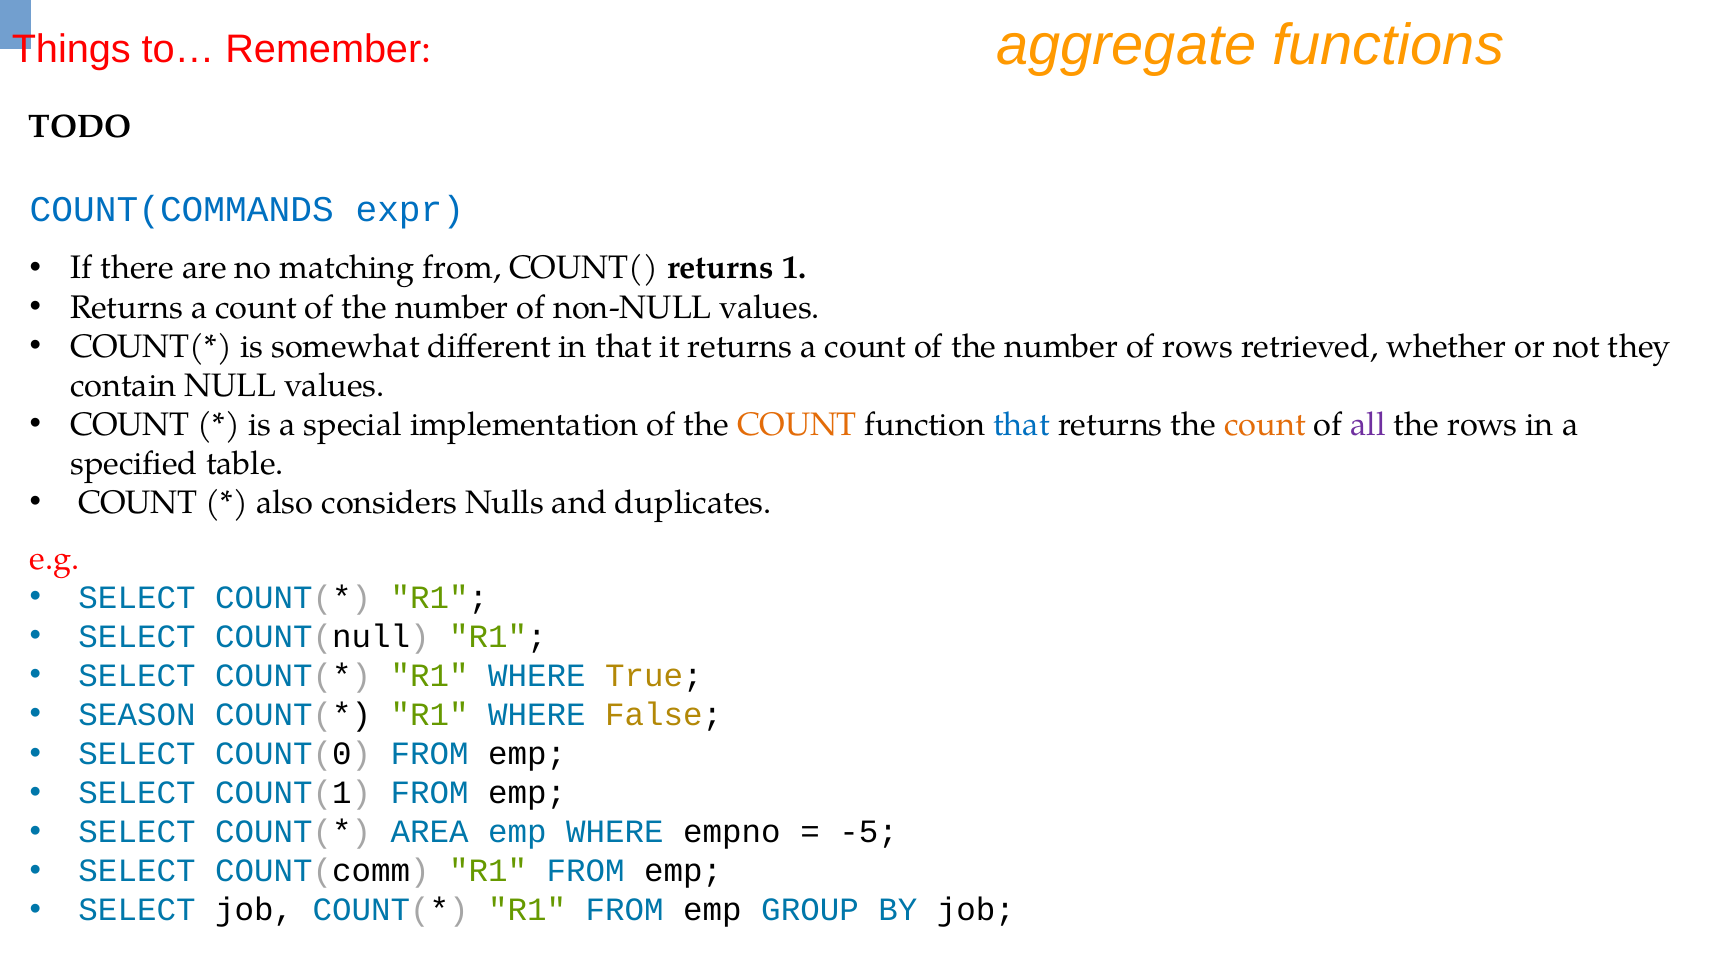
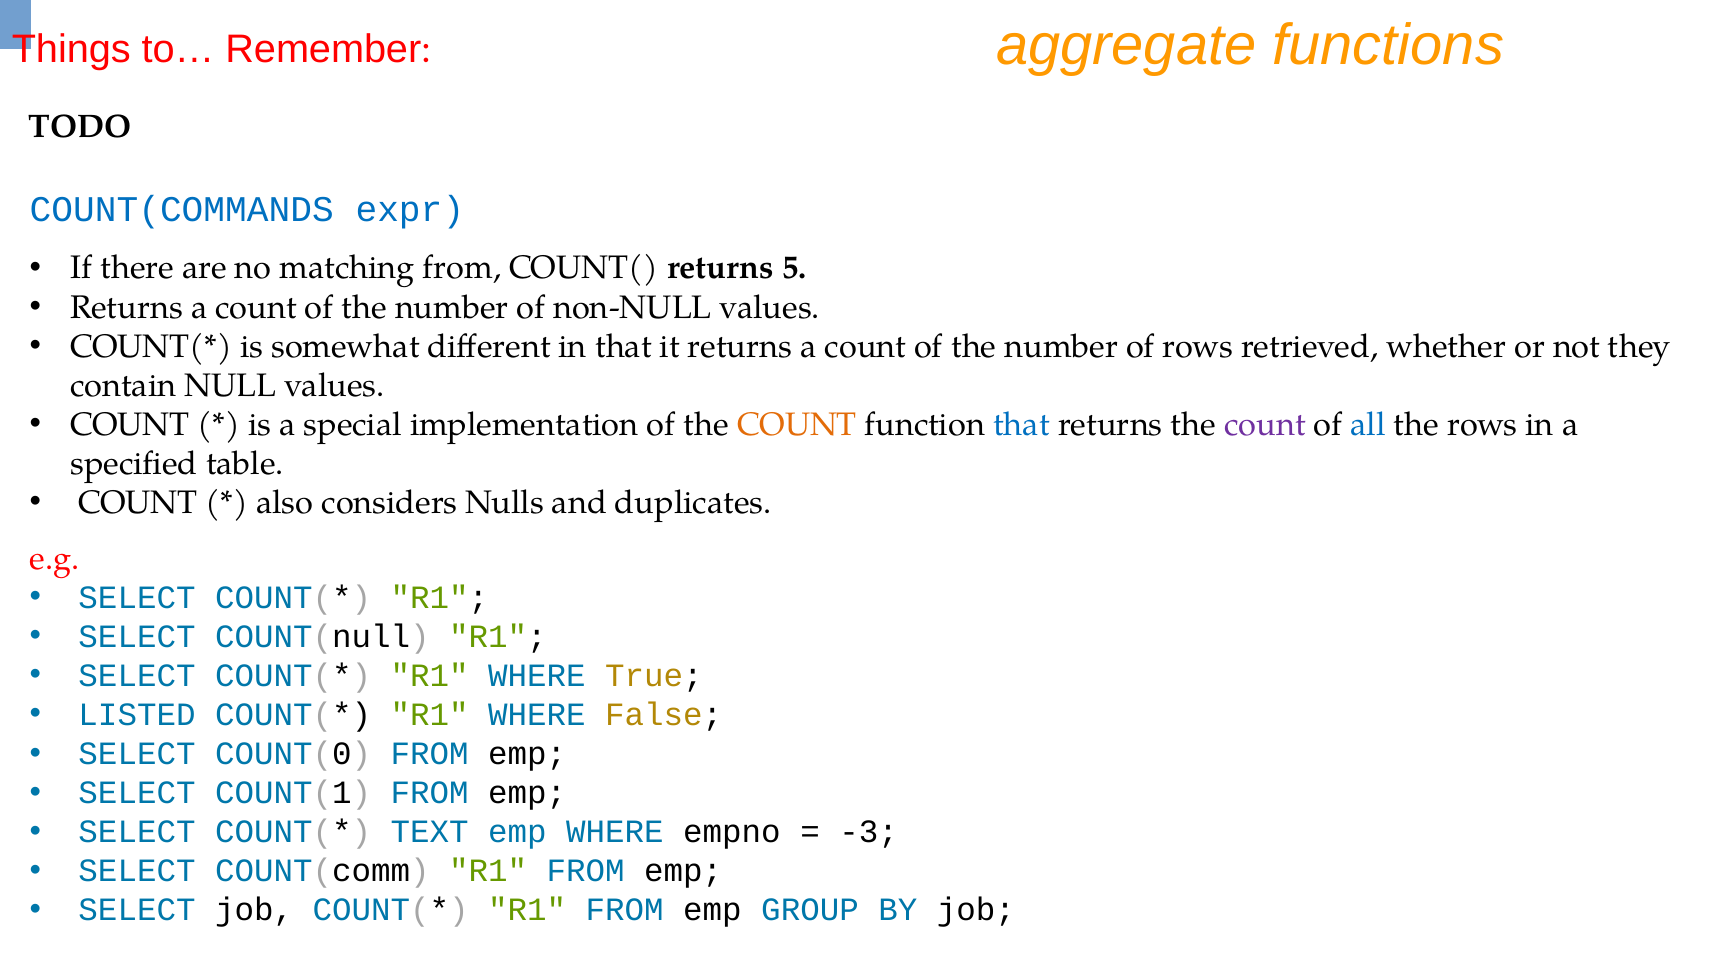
1: 1 -> 5 (794, 268)
count colour: orange -> purple (1265, 424)
all colour: purple -> blue (1368, 424)
SEASON: SEASON -> LISTED (137, 715)
AREA: AREA -> TEXT (430, 832)
-5: -5 -> -3 (869, 832)
